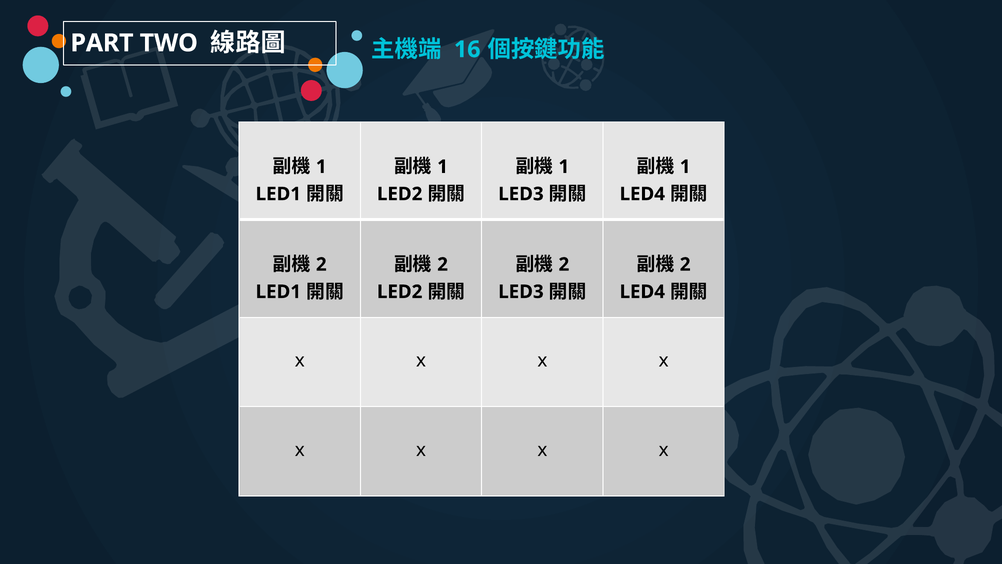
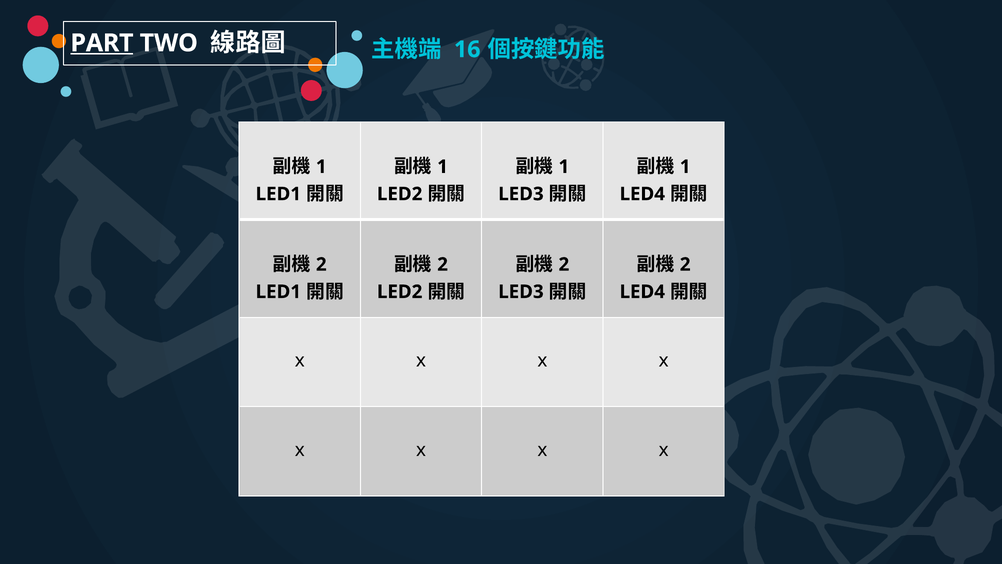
PART underline: none -> present (102, 43)
